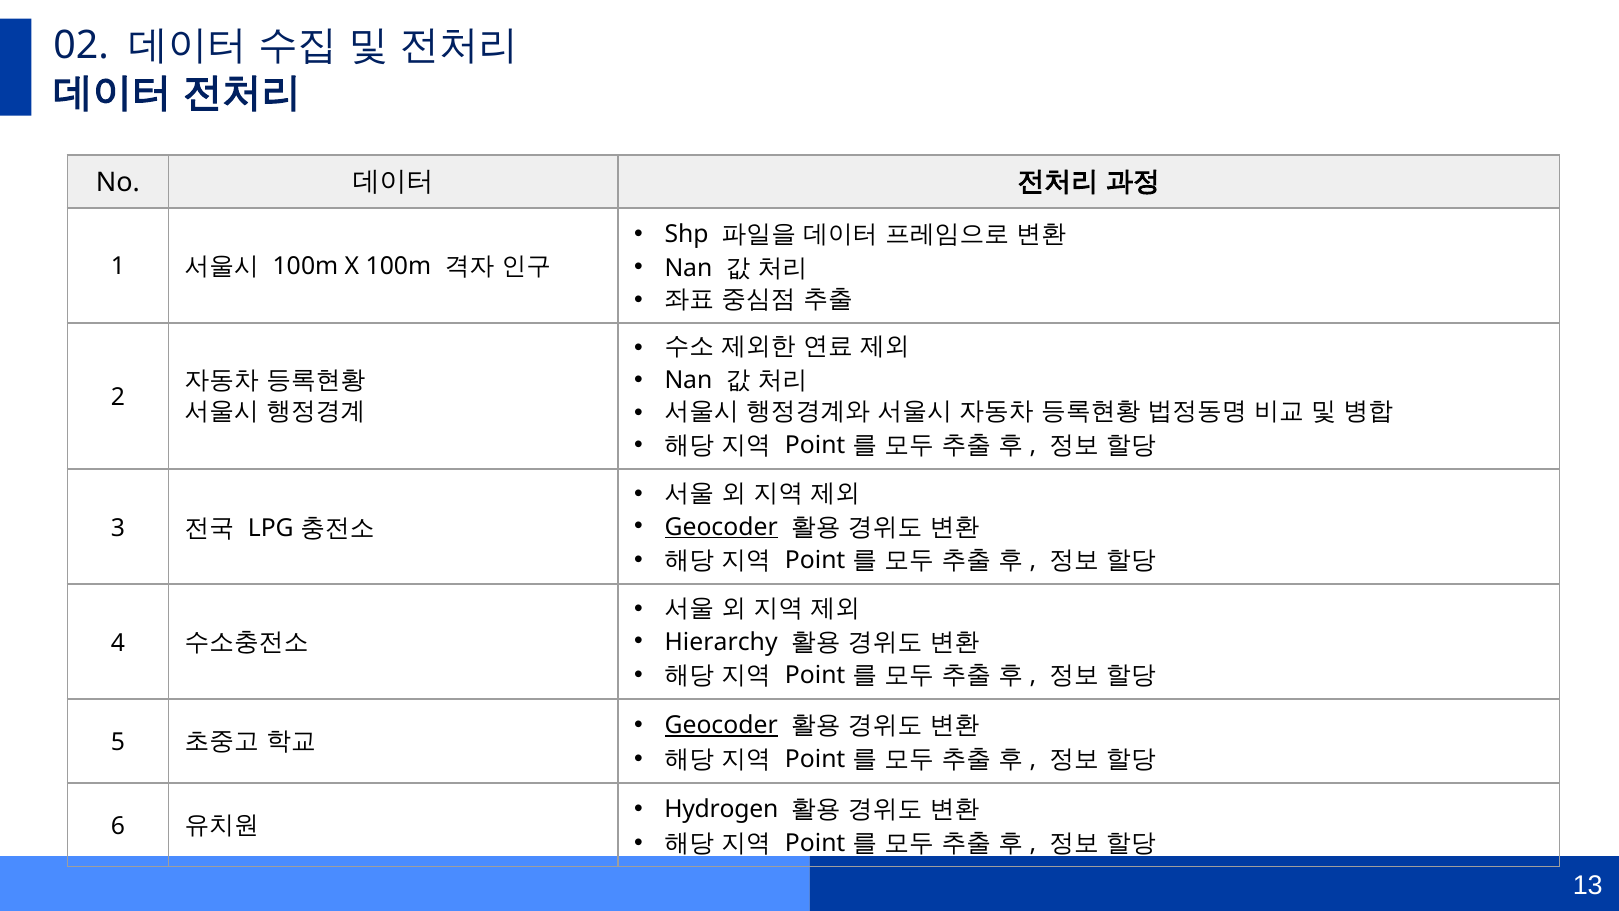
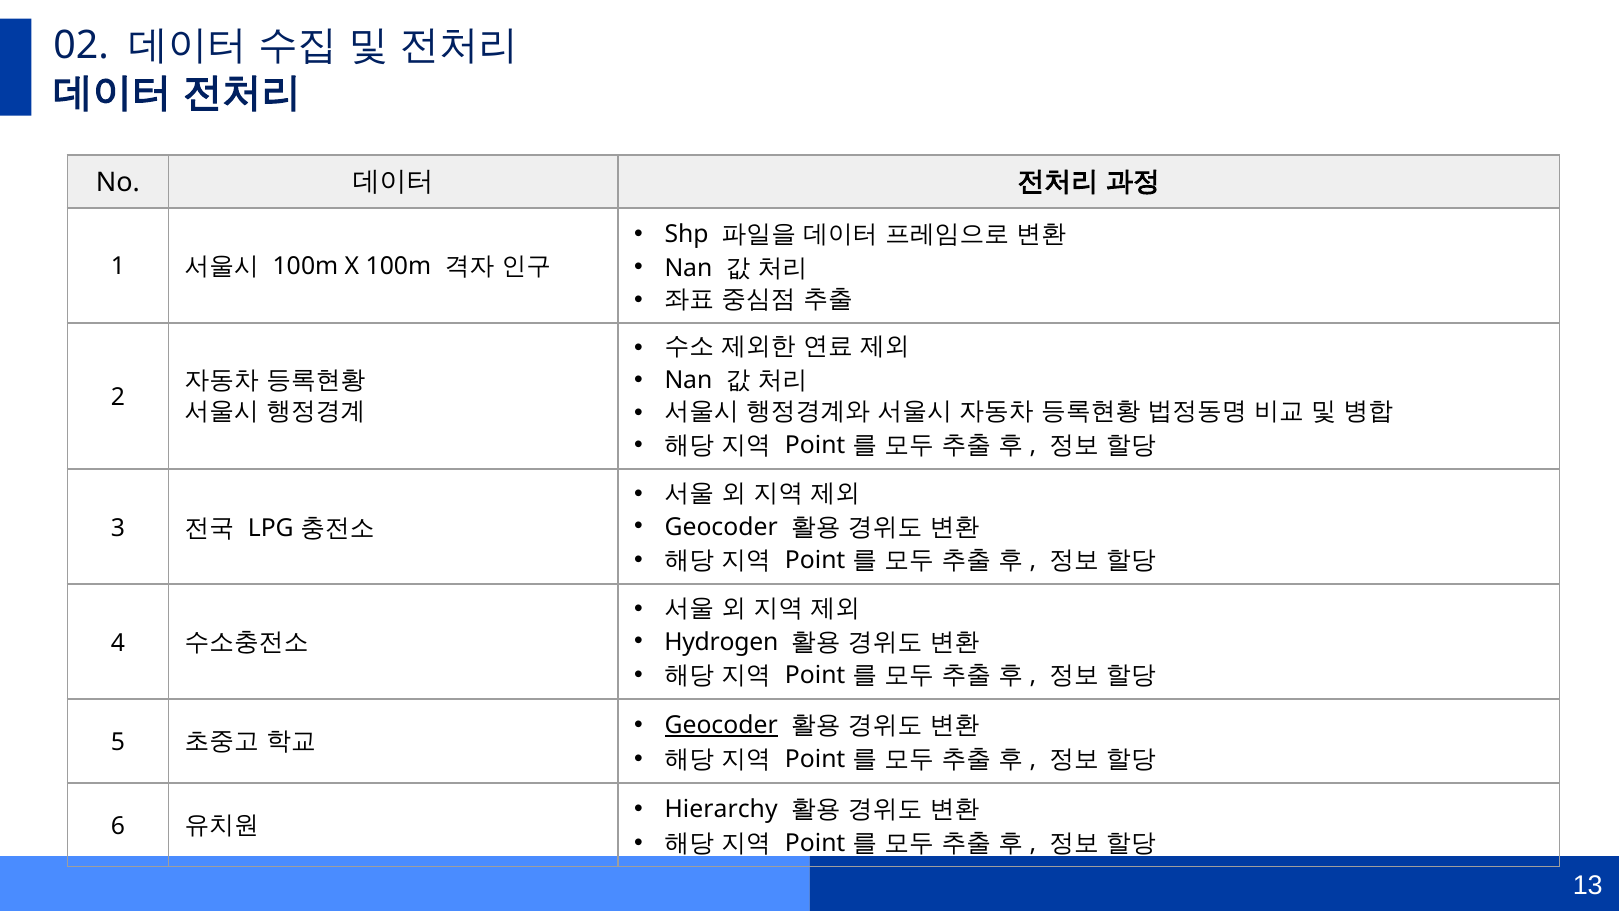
Geocoder underline: present -> none (721, 527)
Hierarchy: Hierarchy -> Hydrogen (721, 642)
Hydrogen: Hydrogen -> Hierarchy (721, 809)
